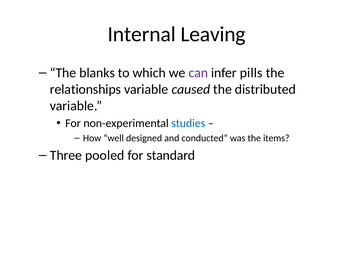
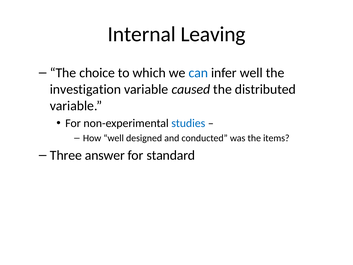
blanks: blanks -> choice (97, 73)
can colour: purple -> blue (198, 73)
infer pills: pills -> well (251, 73)
relationships: relationships -> investigation (85, 89)
pooled: pooled -> answer (105, 155)
